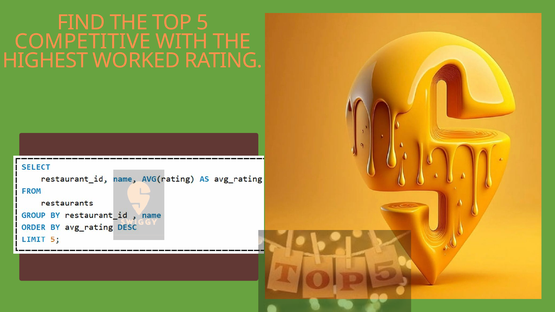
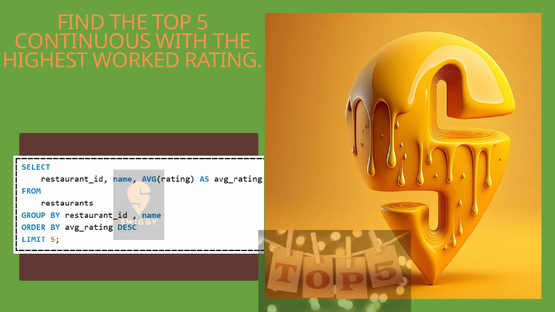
COMPETITIVE: COMPETITIVE -> CONTINUOUS (83, 42)
